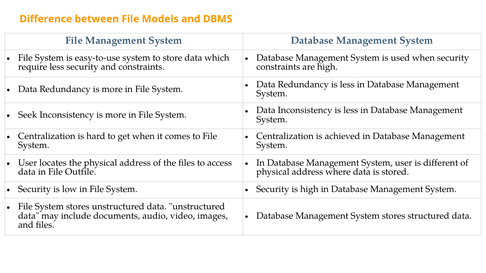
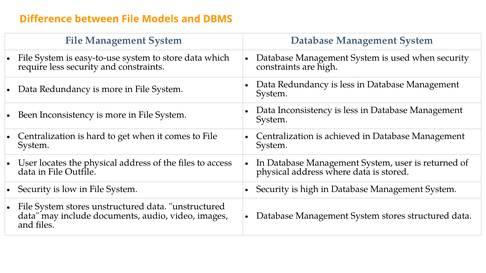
Seek: Seek -> Been (28, 115)
different: different -> returned (441, 163)
